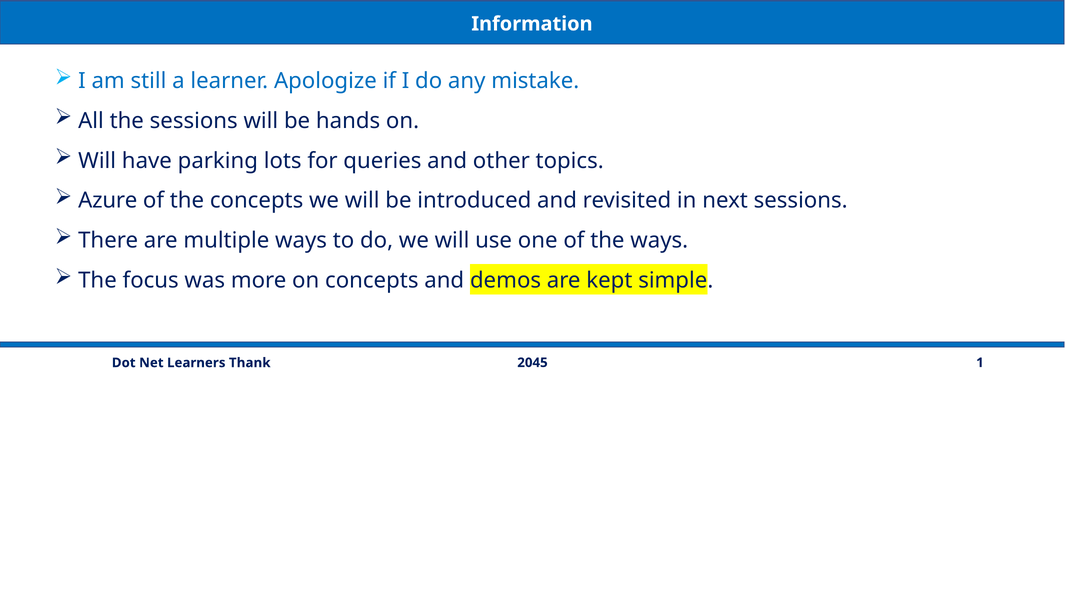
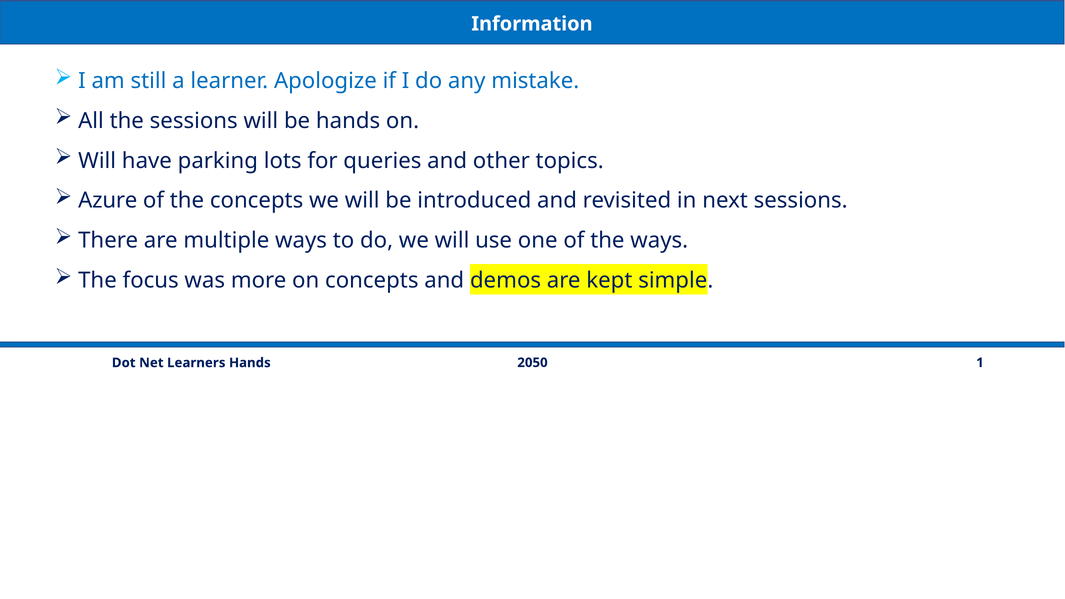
2045: 2045 -> 2050 (532, 363)
Learners Thank: Thank -> Hands (250, 363)
